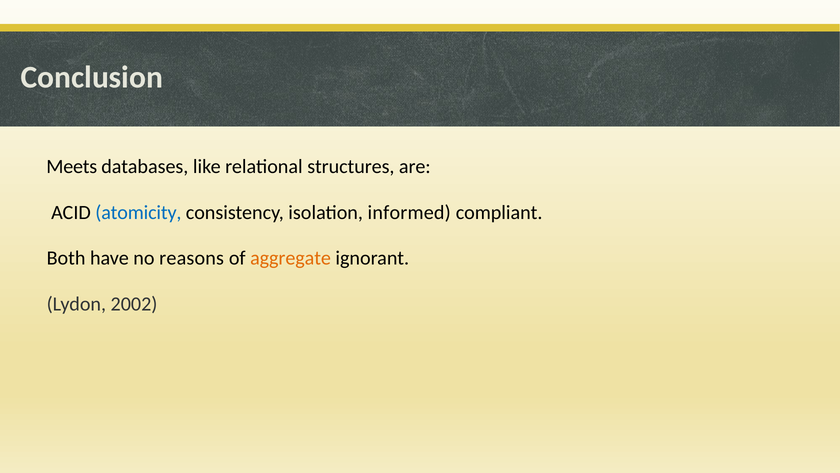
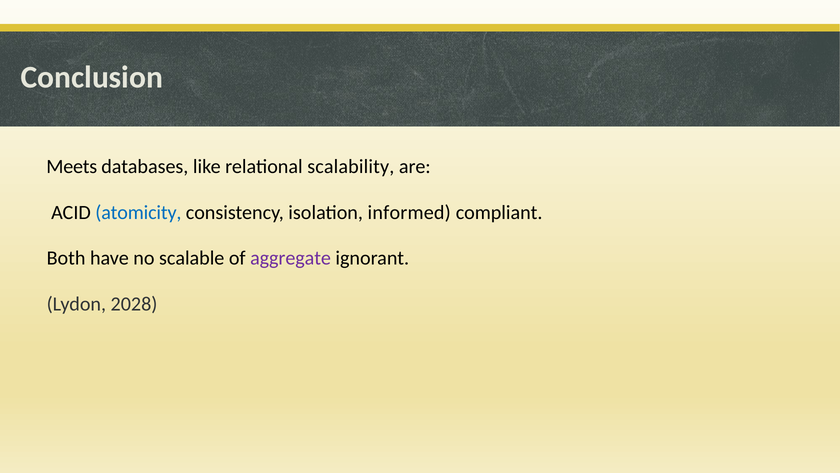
structures: structures -> scalability (351, 167)
reasons: reasons -> scalable (192, 258)
aggregate colour: orange -> purple (291, 258)
2002: 2002 -> 2028 (134, 304)
